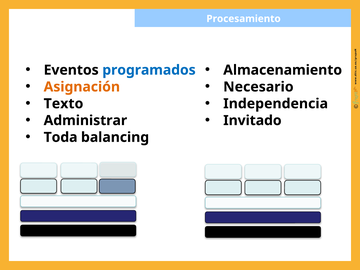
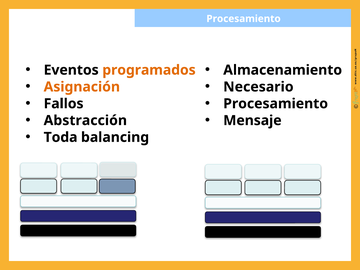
programados colour: blue -> orange (149, 70)
Texto: Texto -> Fallos (64, 104)
Independencia: Independencia -> Procesamiento (276, 104)
Administrar: Administrar -> Abstracción (85, 120)
Invitado: Invitado -> Mensaje (252, 120)
